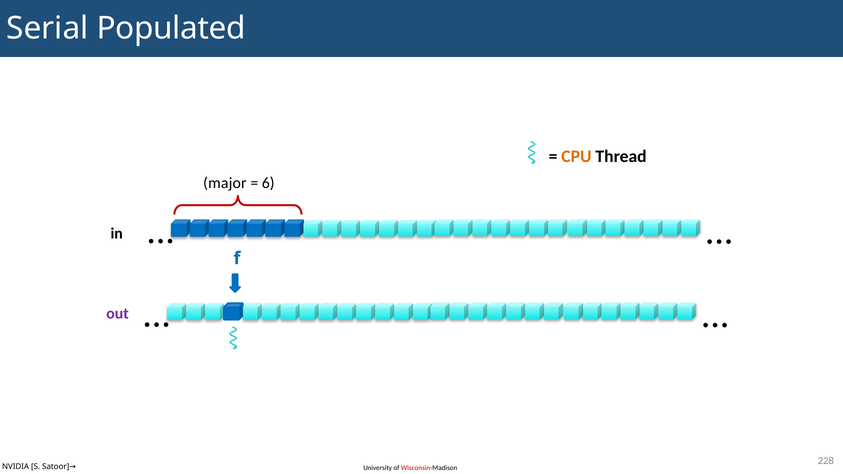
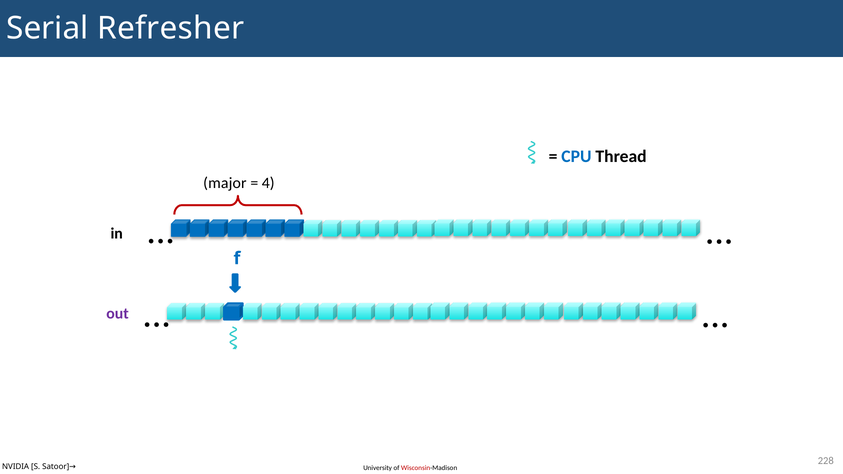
Populated: Populated -> Refresher (171, 28)
CPU colour: orange -> blue (576, 156)
6: 6 -> 4 (268, 183)
